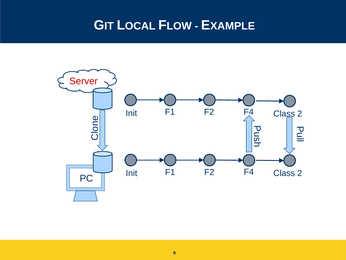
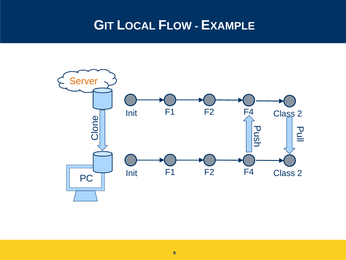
Server colour: red -> orange (84, 81)
